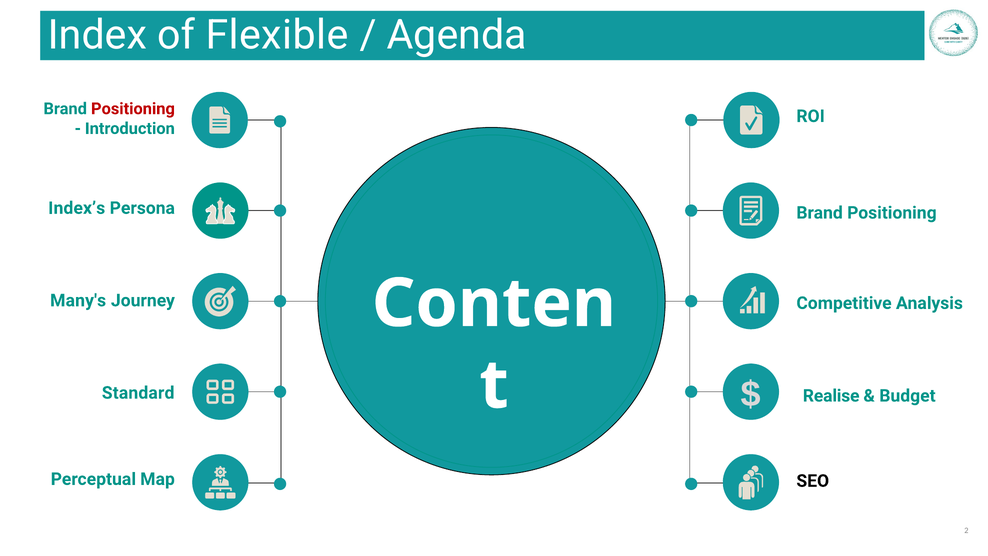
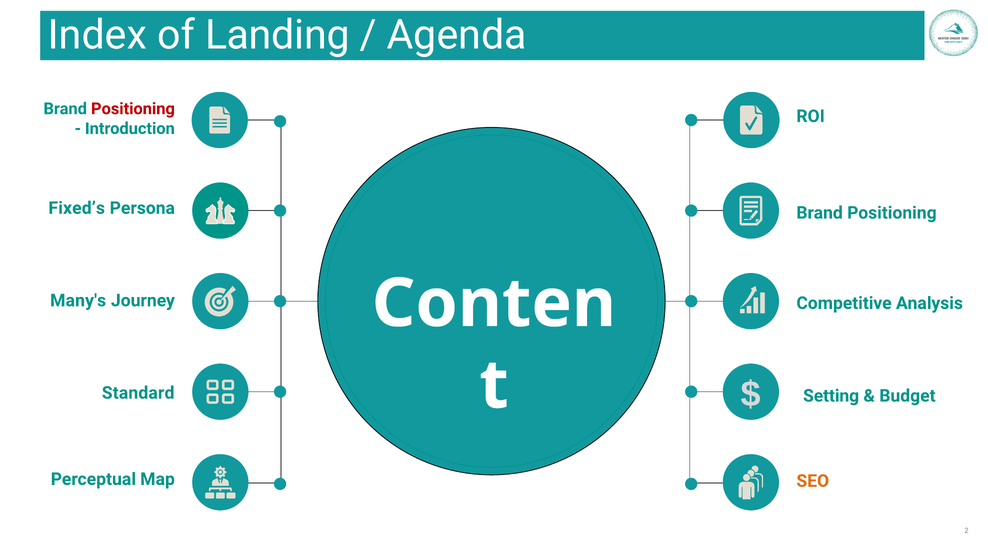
Flexible: Flexible -> Landing (277, 35)
Index’s: Index’s -> Fixed’s (77, 208)
Realise: Realise -> Setting (831, 396)
SEO colour: black -> orange (813, 481)
